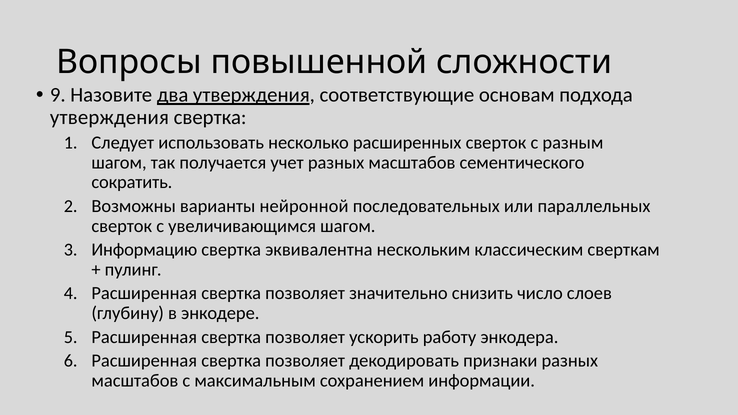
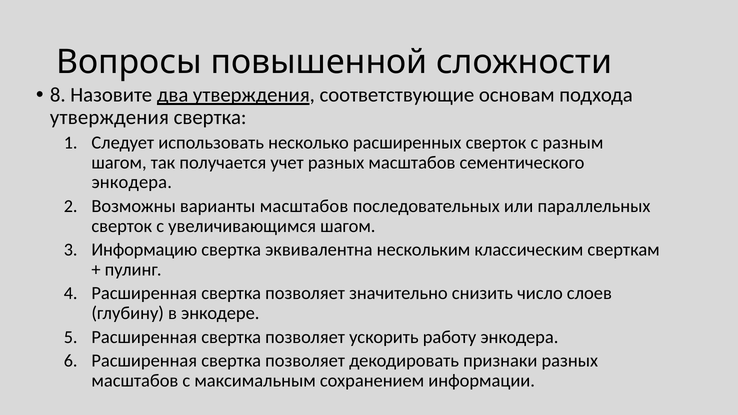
9: 9 -> 8 (58, 95)
сократить: сократить -> энкодера (132, 182)
варианты нейронной: нейронной -> масштабов (304, 206)
